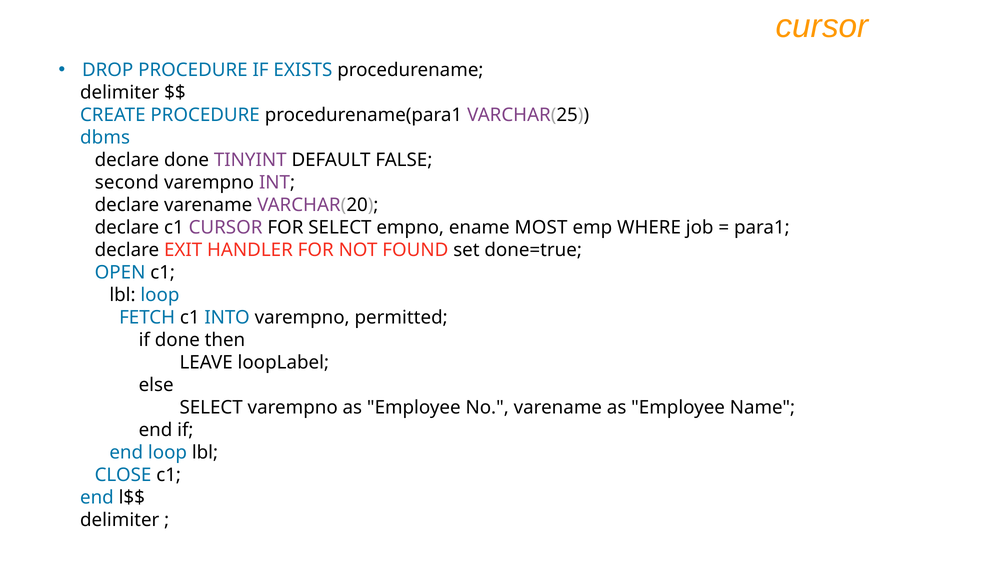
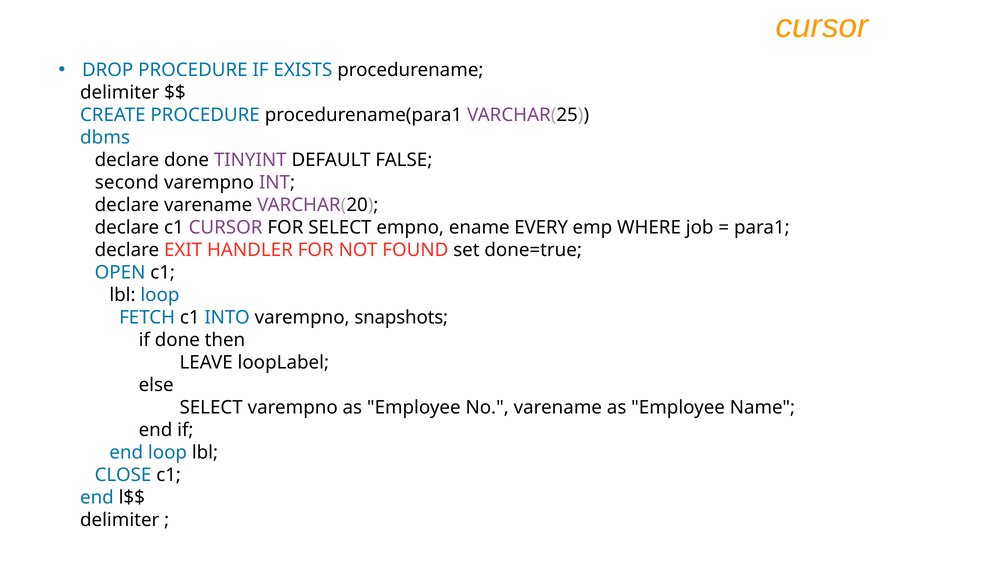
MOST: MOST -> EVERY (541, 228)
permitted: permitted -> snapshots (401, 318)
